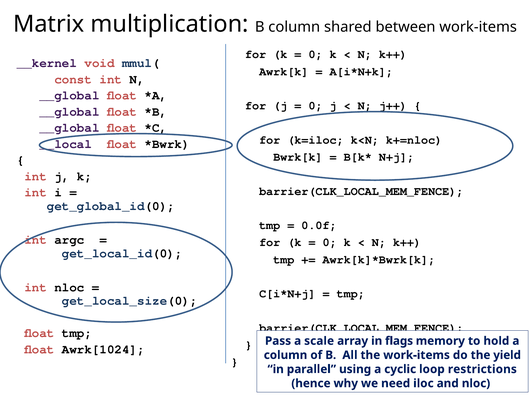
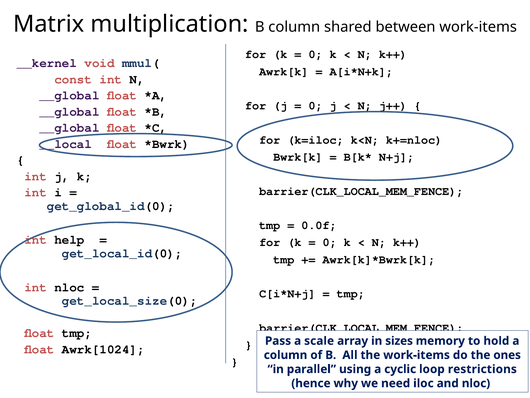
argc: argc -> help (69, 240)
flags: flags -> sizes (399, 340)
yield: yield -> ones (507, 355)
